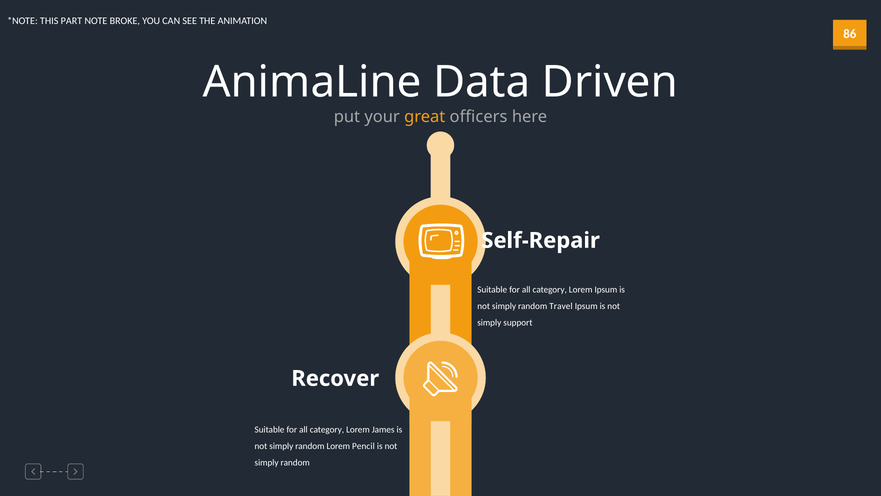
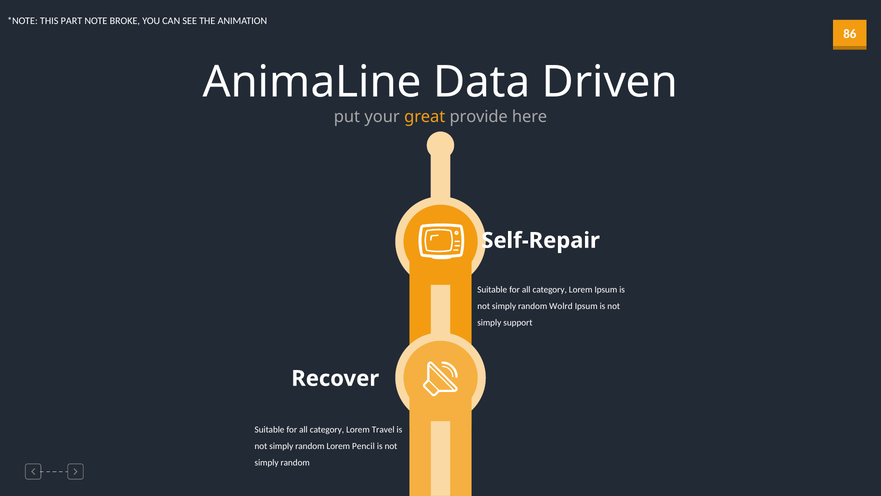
officers: officers -> provide (479, 117)
Travel: Travel -> Wolrd (561, 306)
James: James -> Travel (383, 429)
